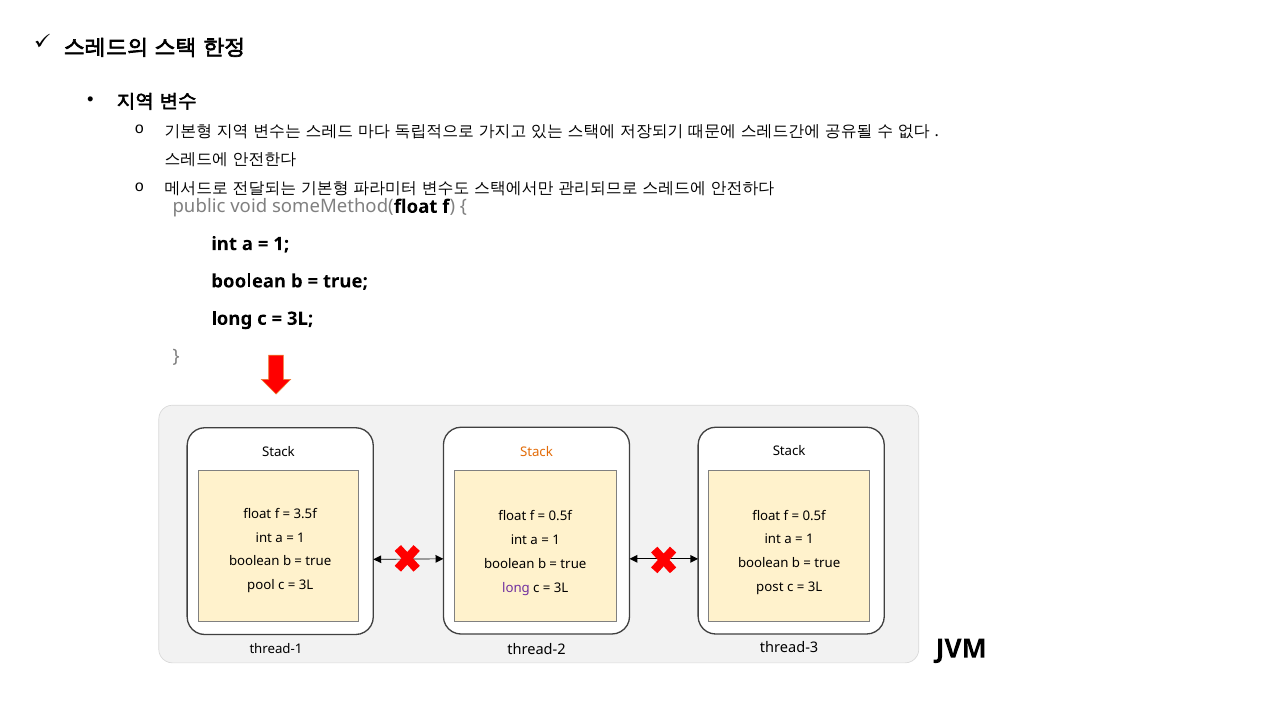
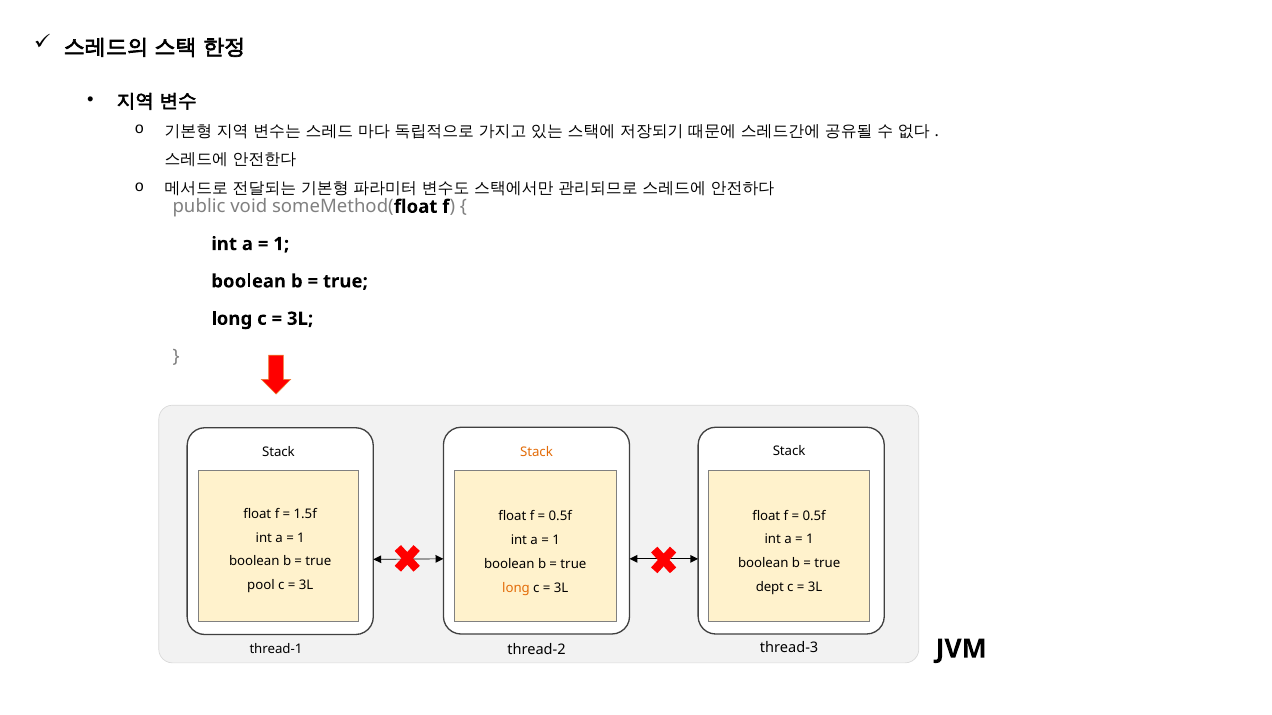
3.5f: 3.5f -> 1.5f (305, 514)
post: post -> dept (770, 588)
long colour: purple -> orange (516, 589)
